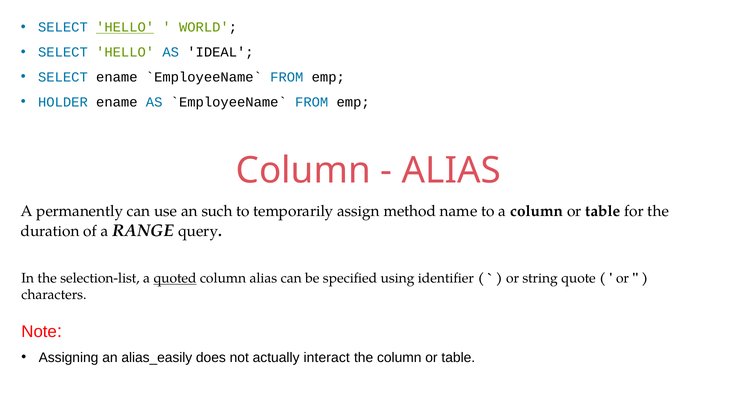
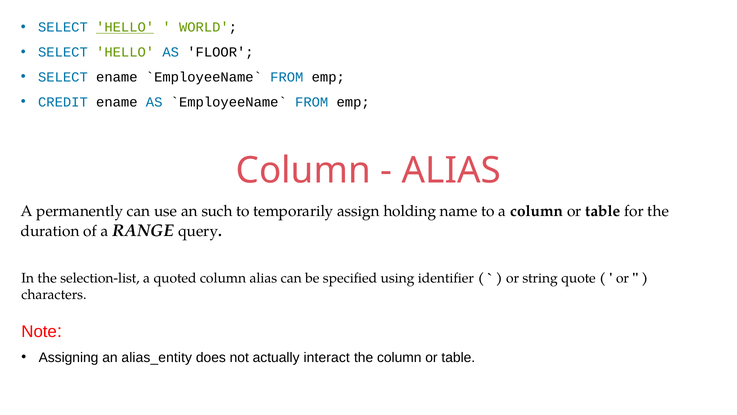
IDEAL: IDEAL -> FLOOR (220, 52)
HOLDER: HOLDER -> CREDIT (63, 102)
method: method -> holding (410, 211)
quoted underline: present -> none (175, 278)
alias_easily: alias_easily -> alias_entity (157, 357)
